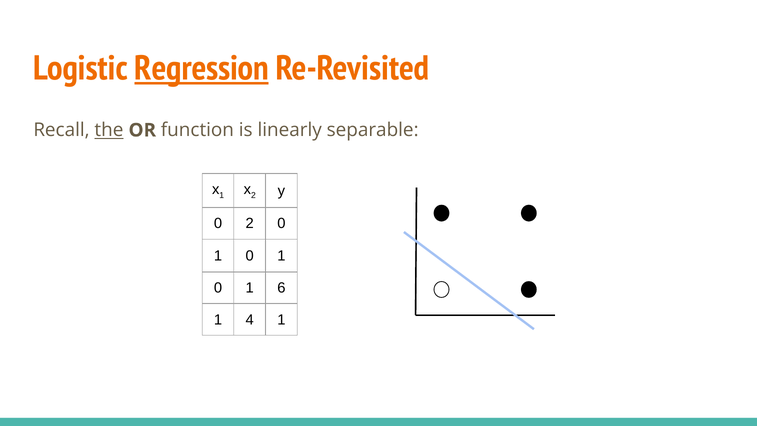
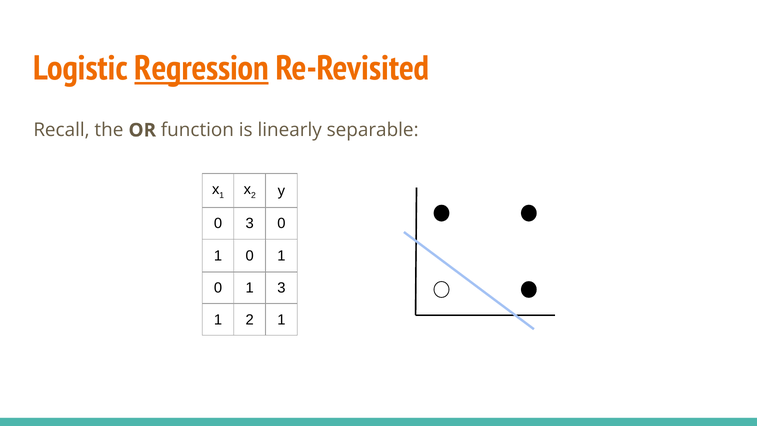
the underline: present -> none (109, 130)
0 2: 2 -> 3 (250, 223)
1 6: 6 -> 3 (281, 288)
1 4: 4 -> 2 (250, 320)
